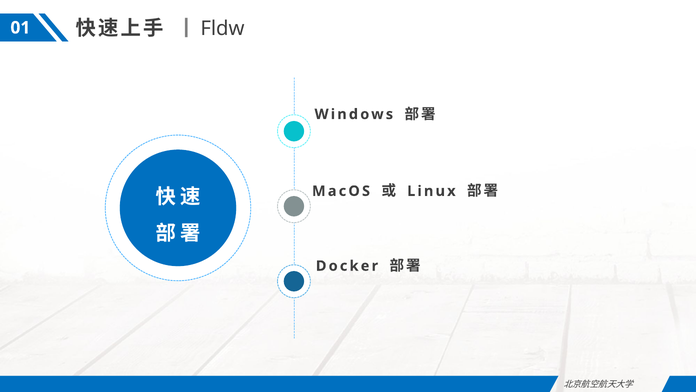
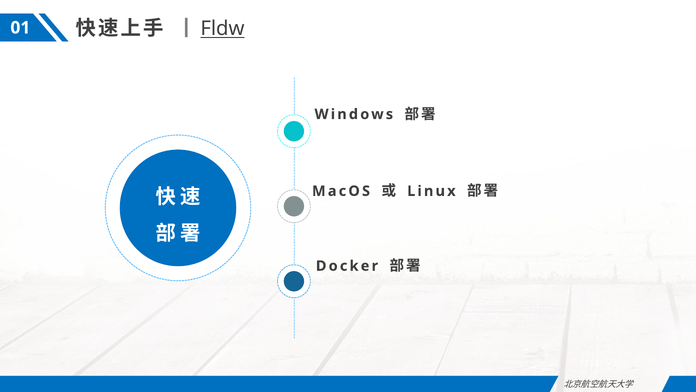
Fldw underline: none -> present (222, 29)
